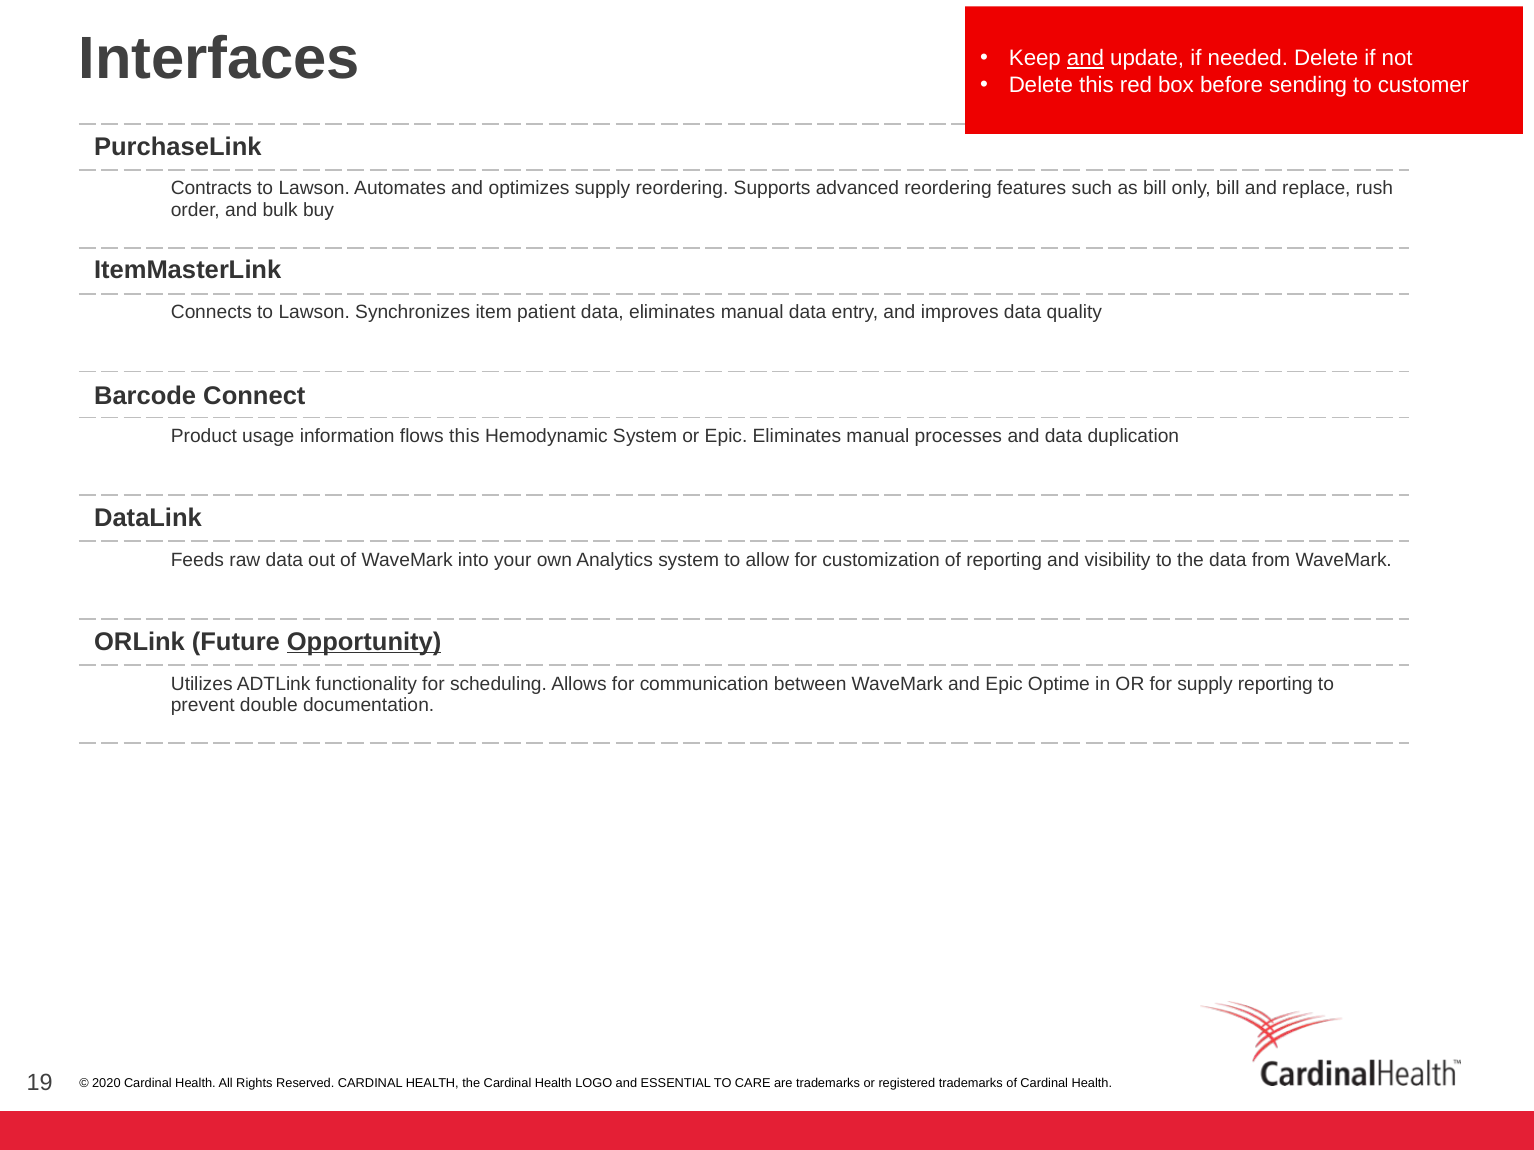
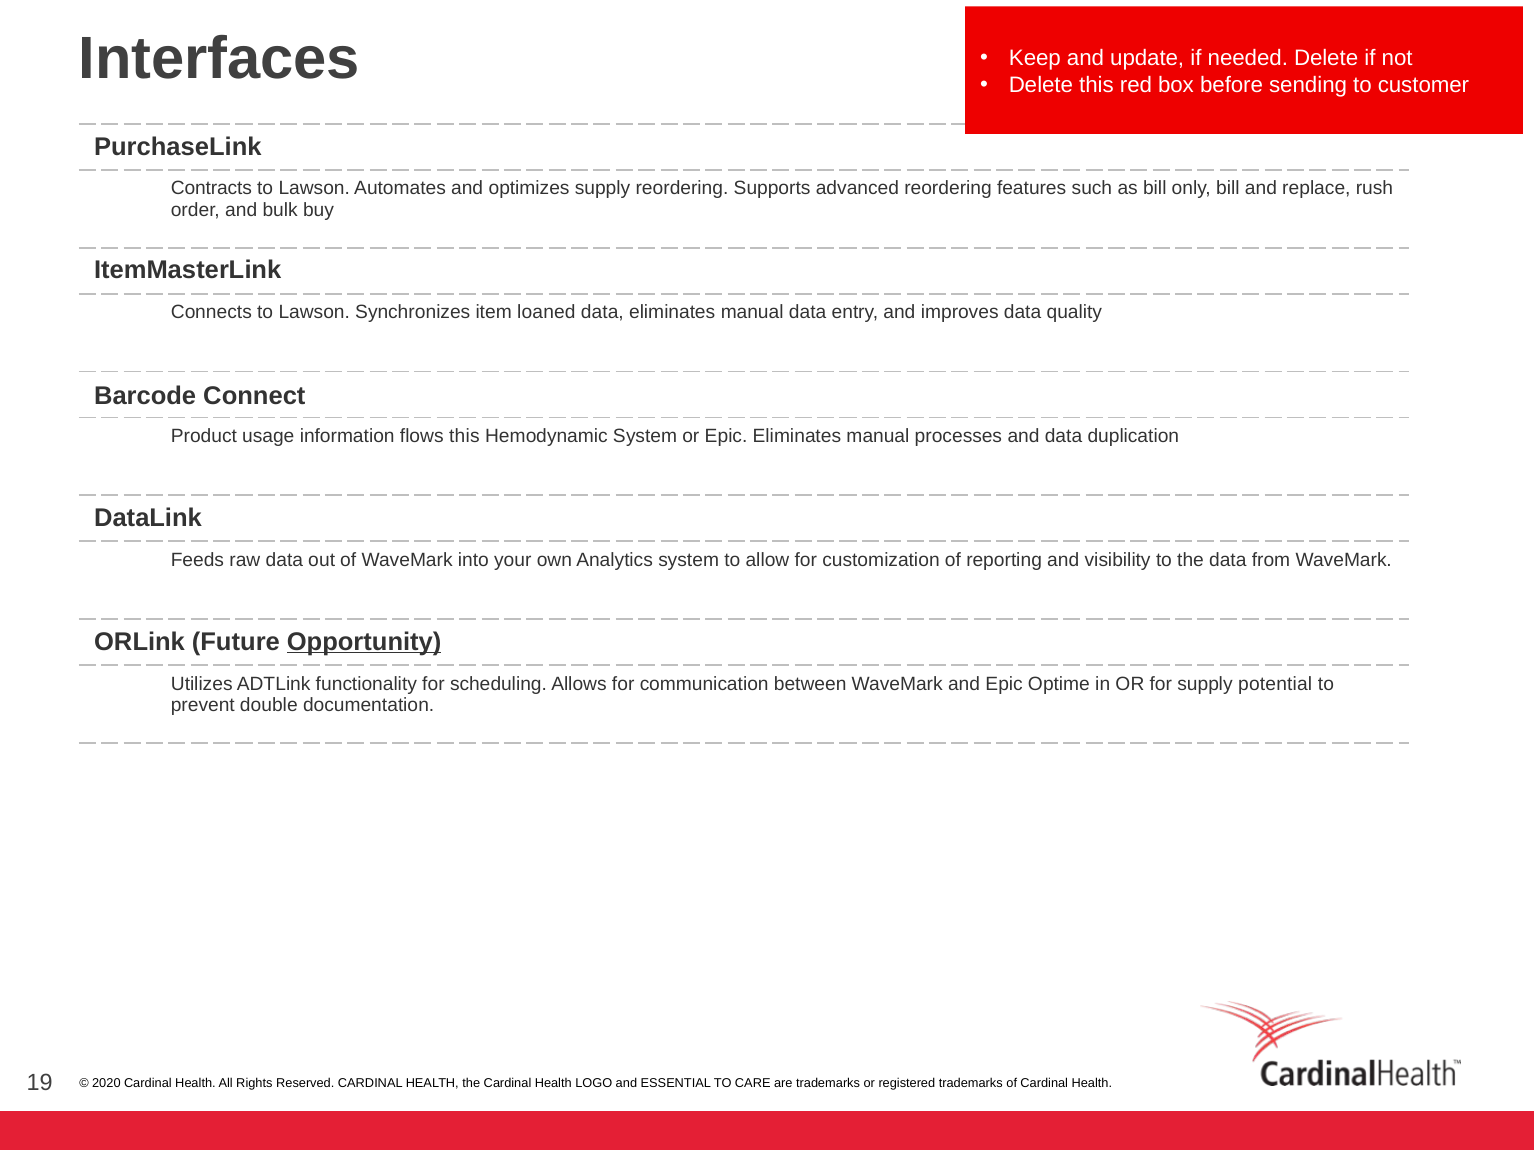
and underline: present -> none (1085, 58)
patient: patient -> loaned (546, 313)
supply reporting: reporting -> potential (1275, 684)
